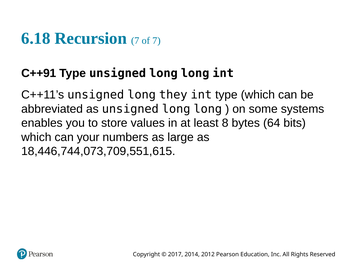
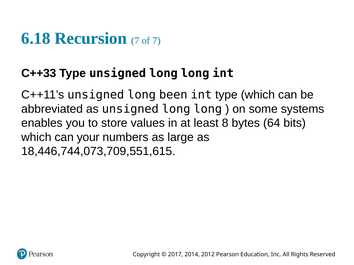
C++91: C++91 -> C++33 (39, 73)
they: they -> been (173, 95)
